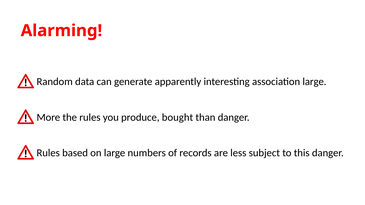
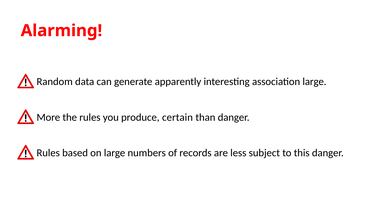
bought: bought -> certain (177, 117)
